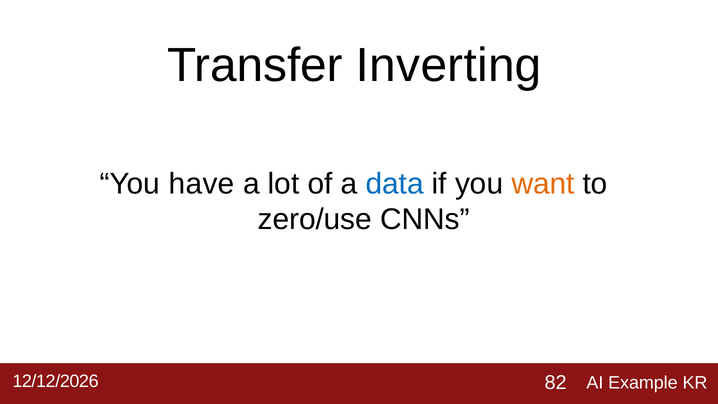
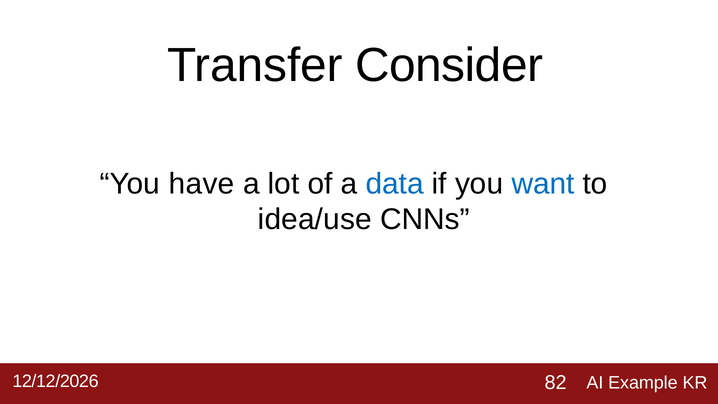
Inverting: Inverting -> Consider (449, 66)
want colour: orange -> blue (543, 184)
zero/use: zero/use -> idea/use (315, 220)
